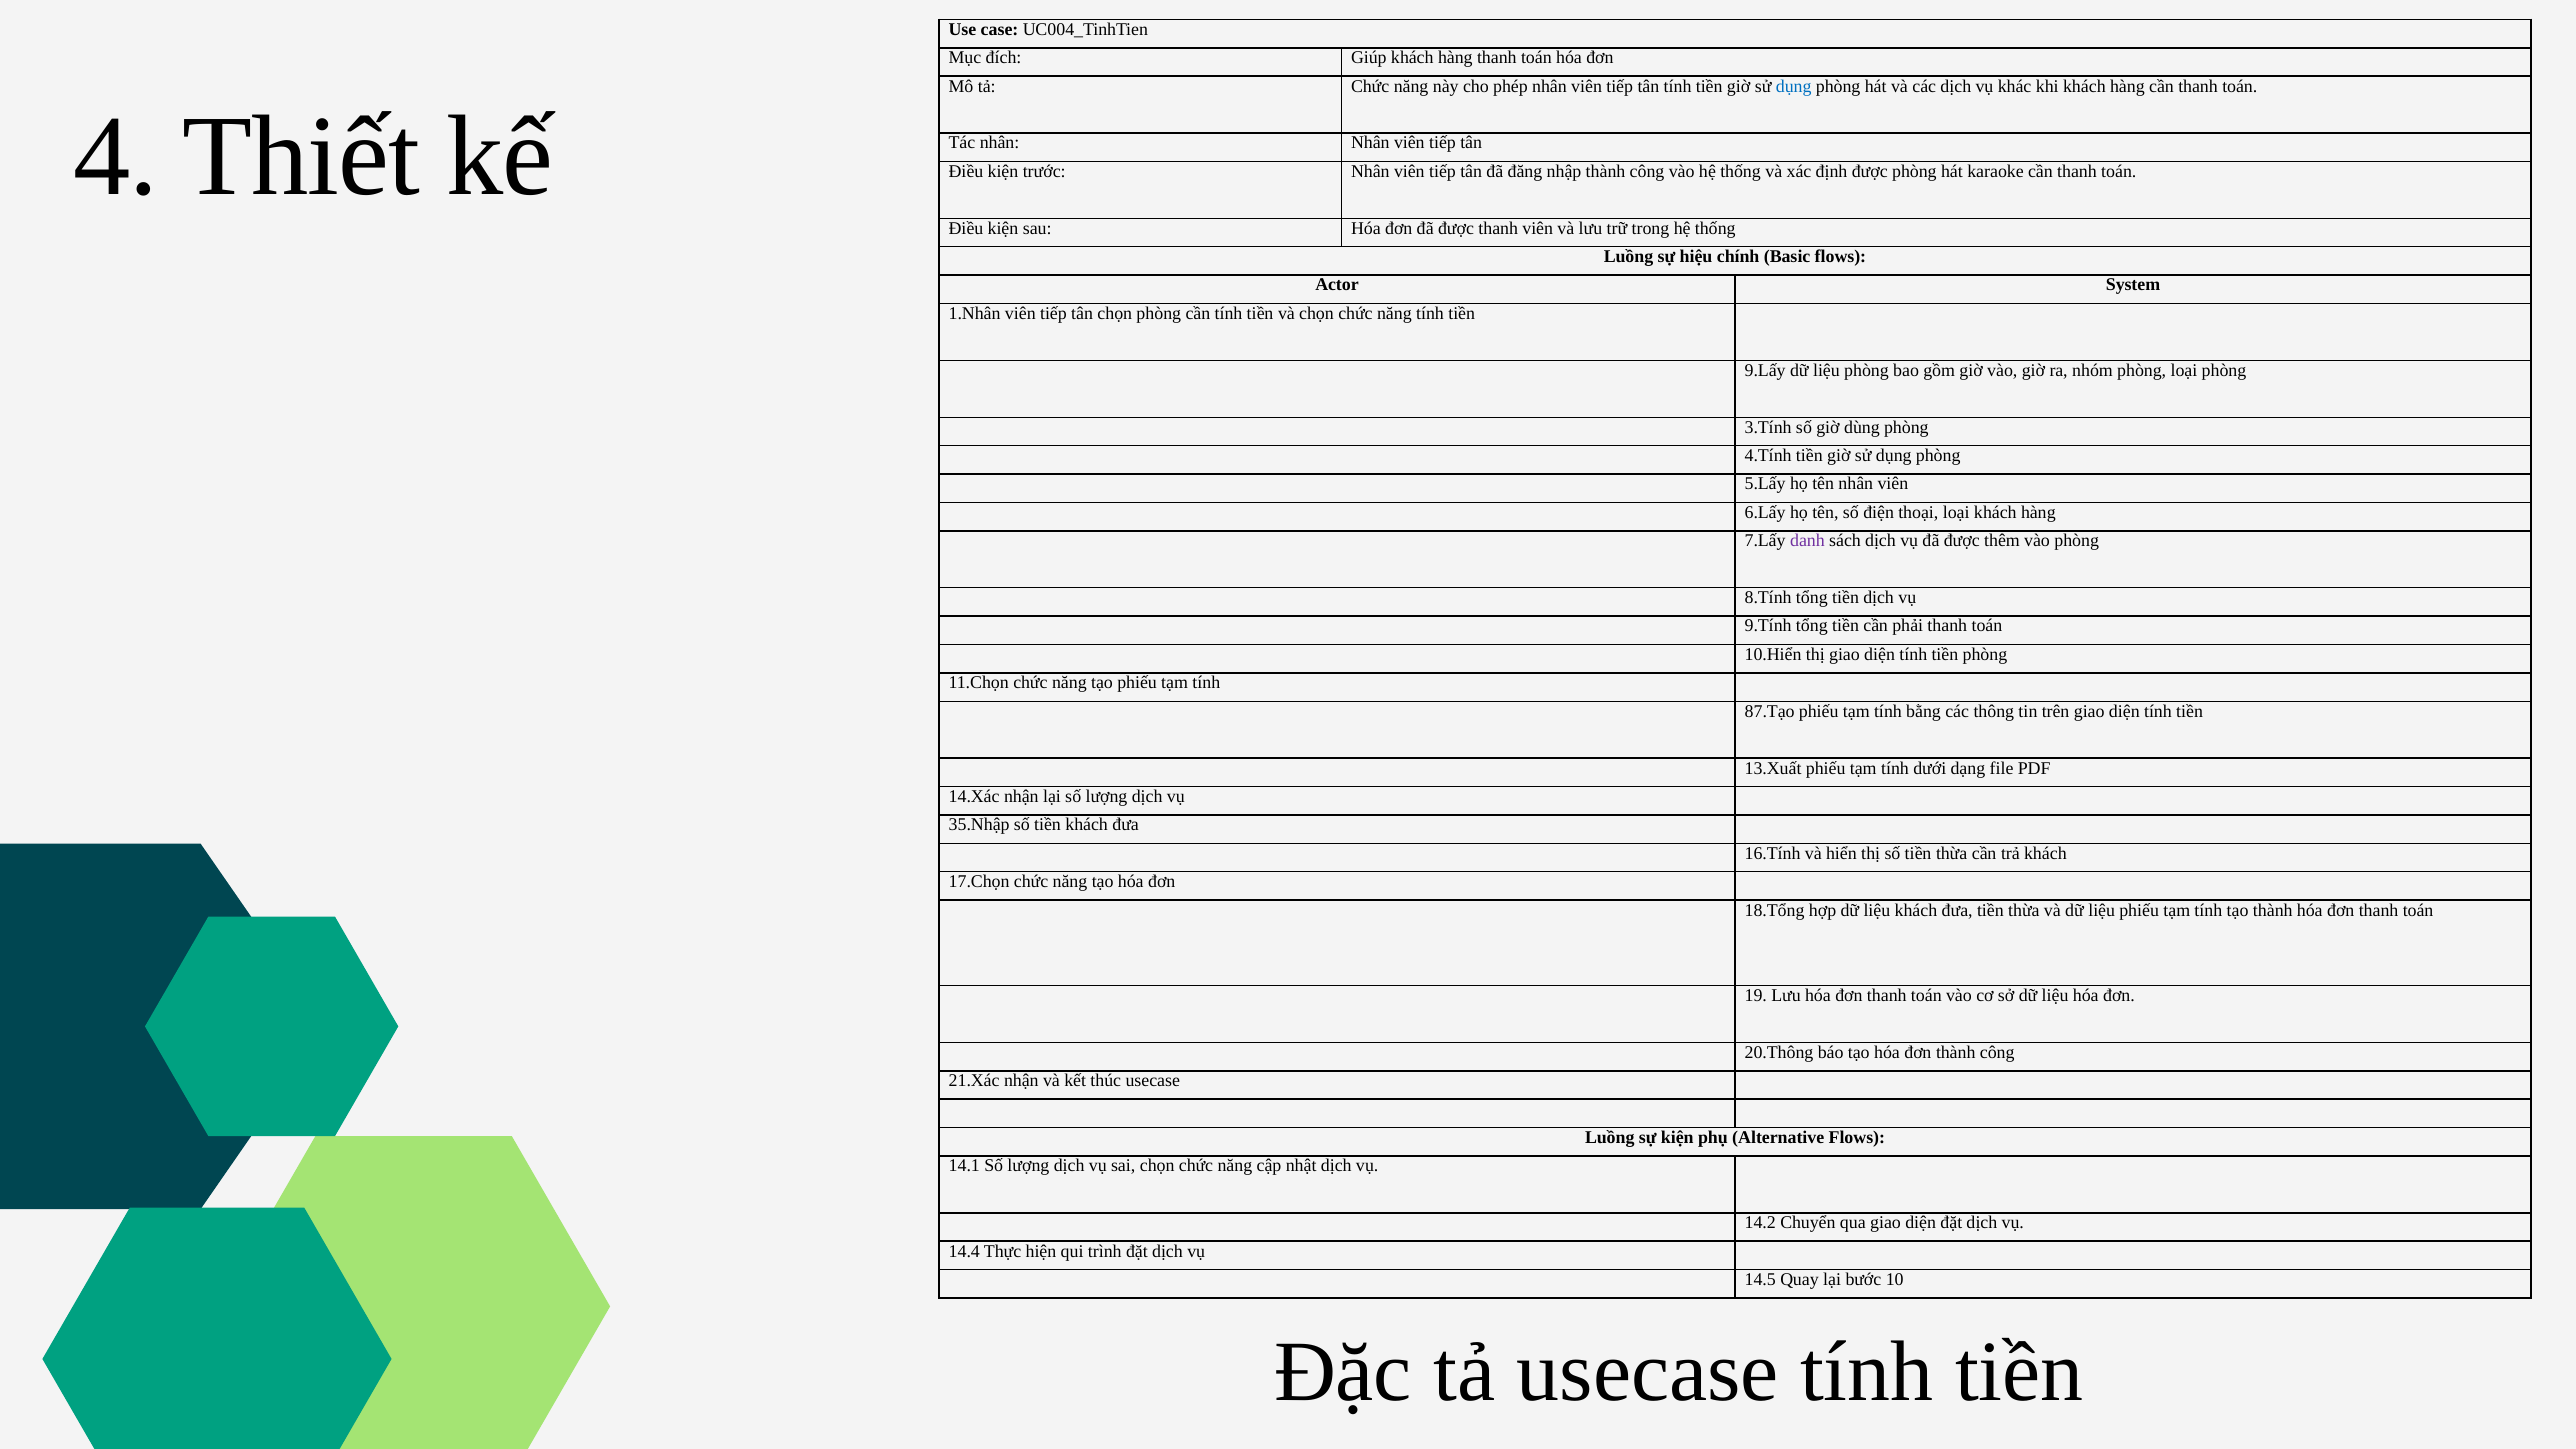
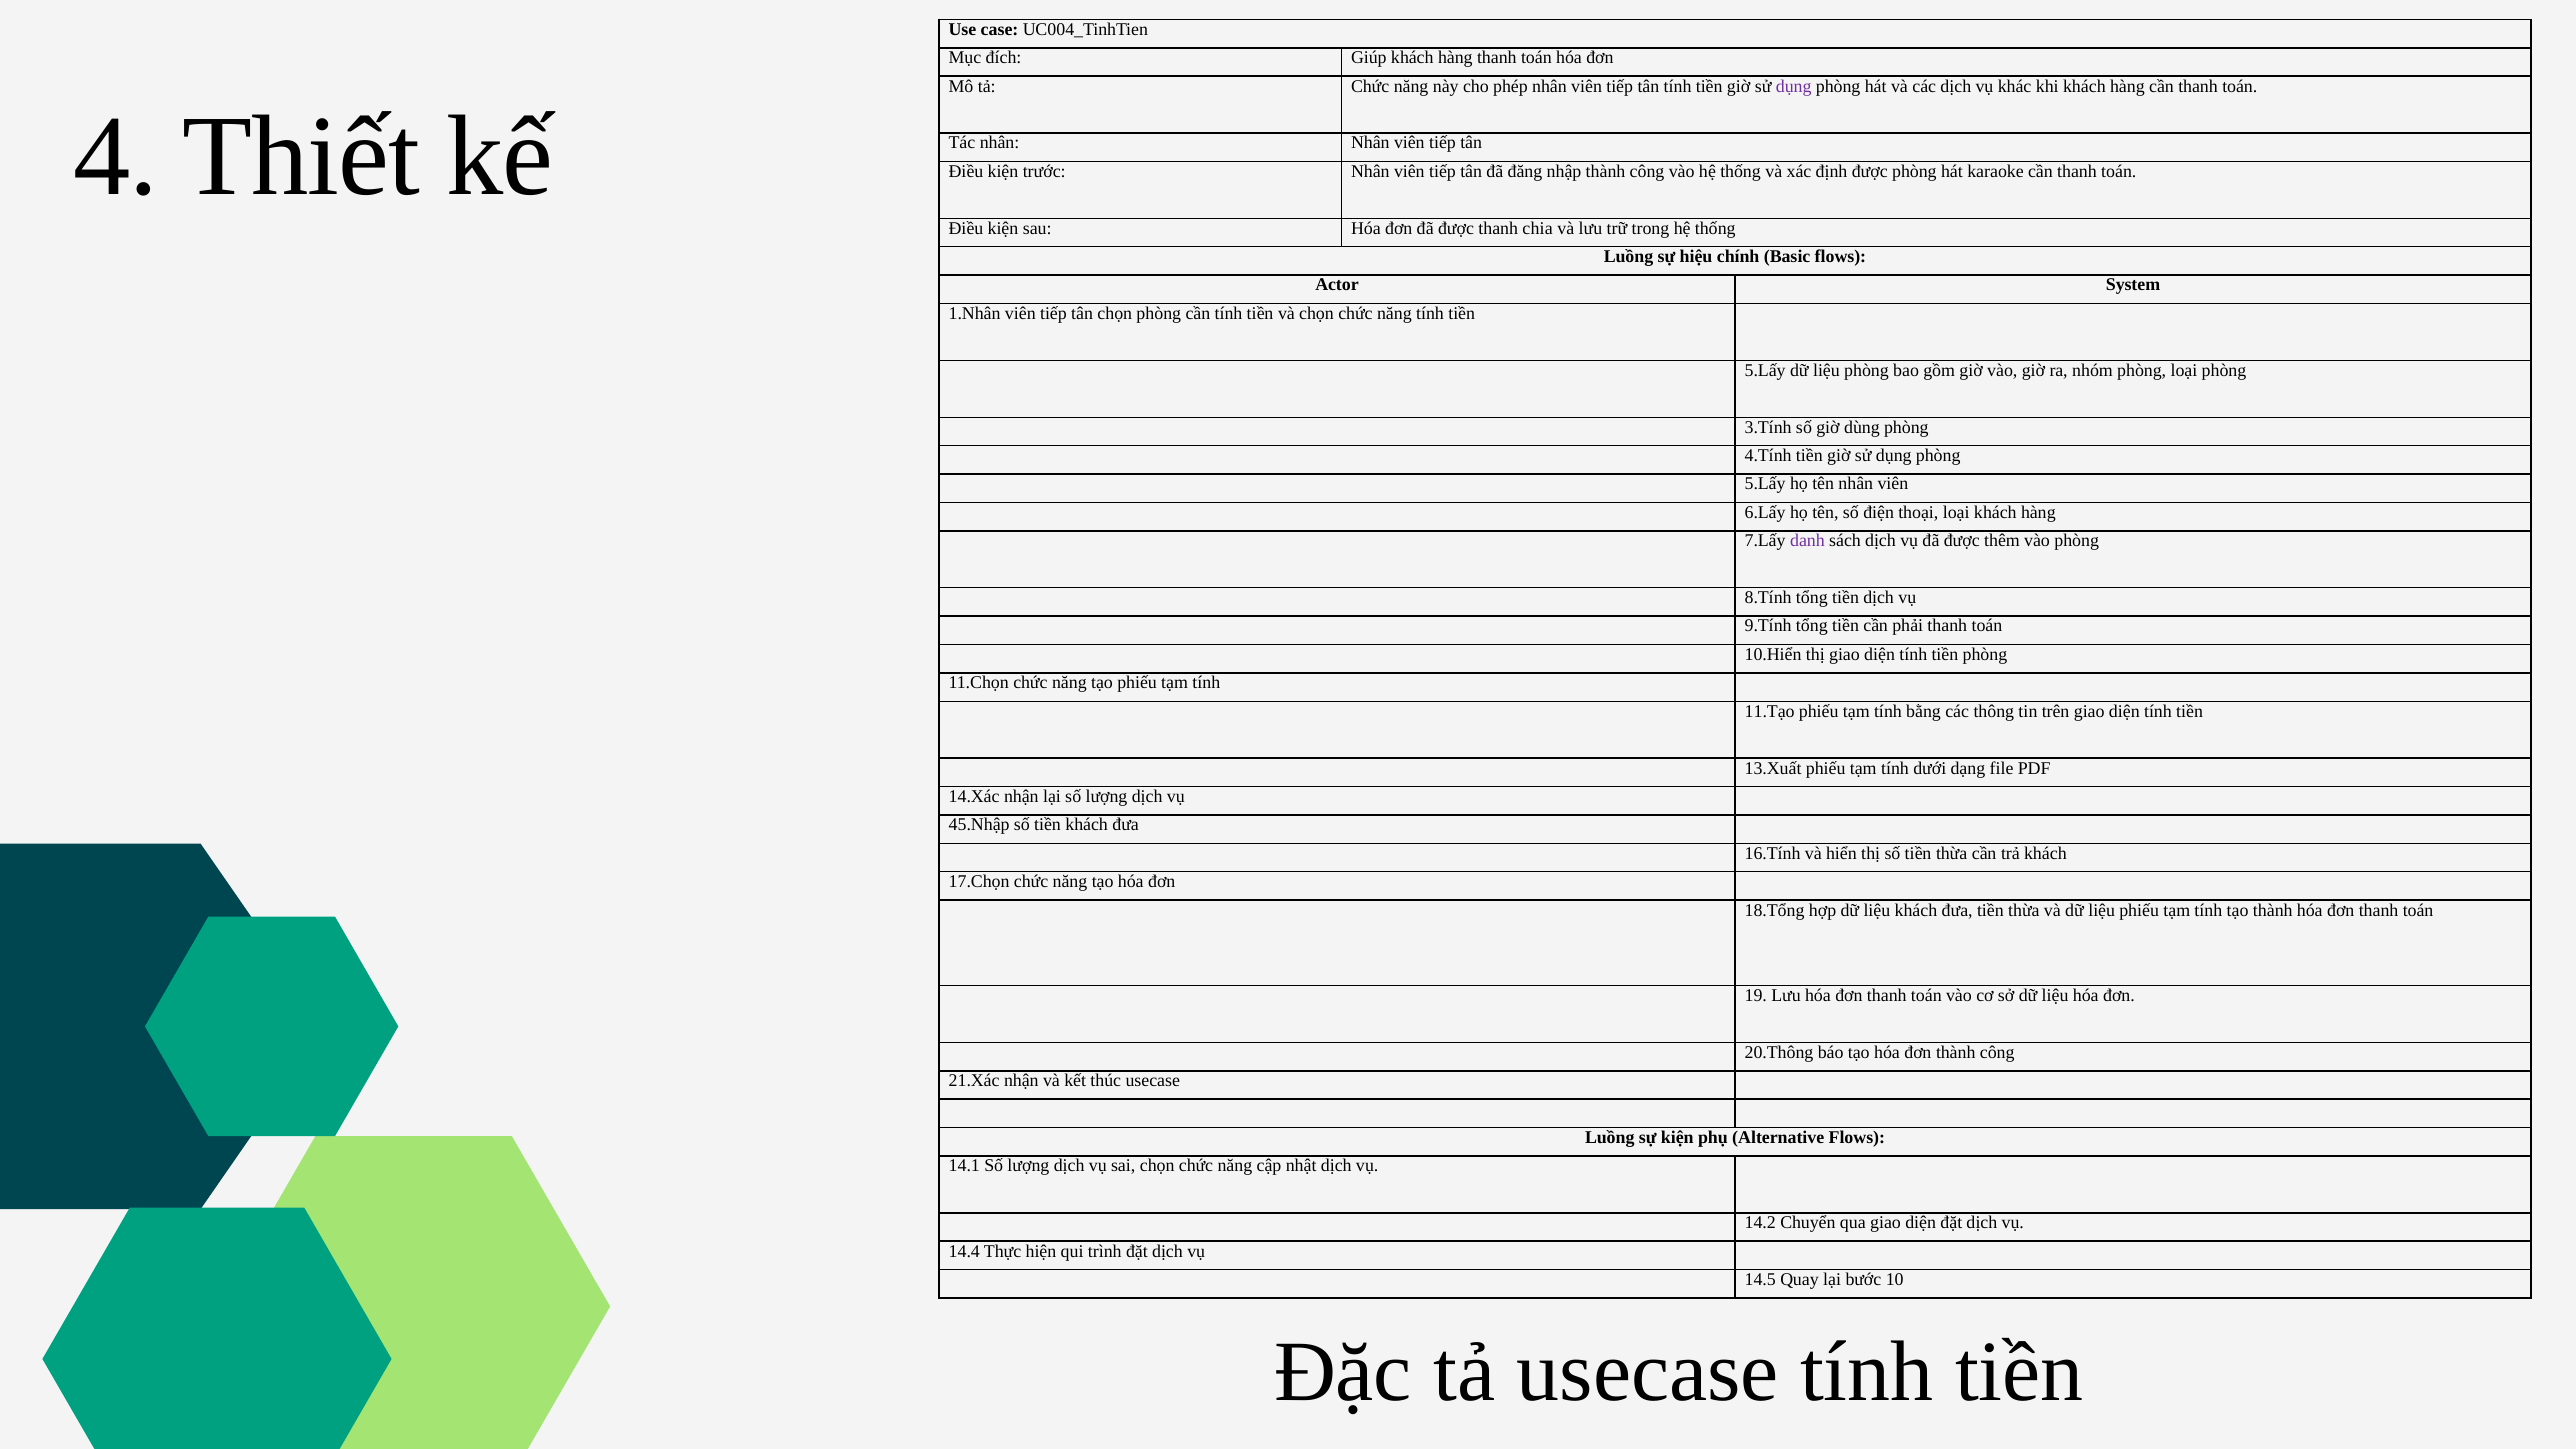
dụng colour: blue -> purple (1794, 86)
thanh viên: viên -> chia (1538, 228)
9.Lấy: 9.Lấy -> 5.Lấy (1765, 370)
87.Tạo: 87.Tạo -> 11.Tạo (1770, 711)
35.Nhập: 35.Nhập -> 45.Nhập (979, 825)
